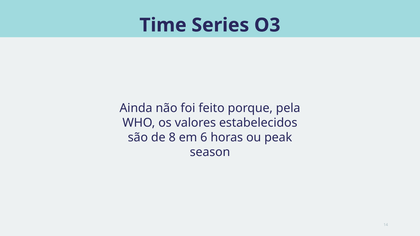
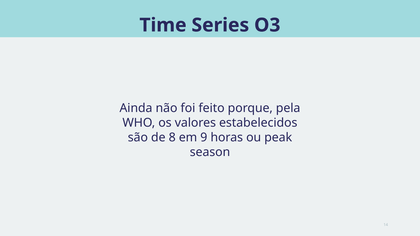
6: 6 -> 9 (204, 138)
